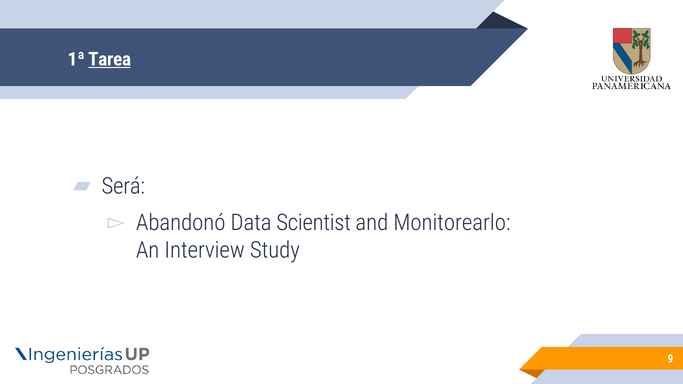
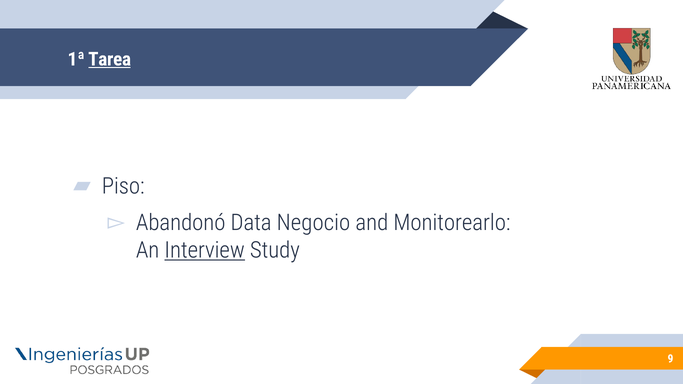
Será: Será -> Piso (123, 186)
Scientist: Scientist -> Negocio (313, 223)
Interview underline: none -> present (205, 250)
